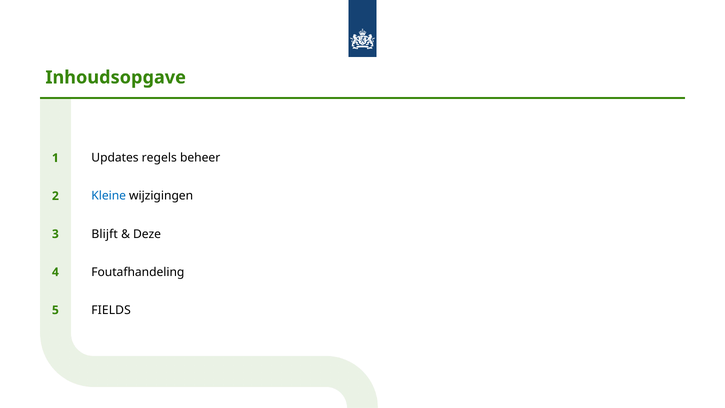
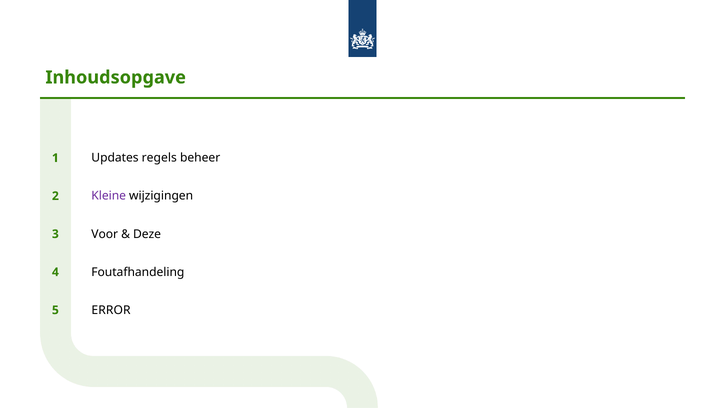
Kleine colour: blue -> purple (109, 196)
Blijft: Blijft -> Voor (105, 234)
FIELDS: FIELDS -> ERROR (111, 310)
